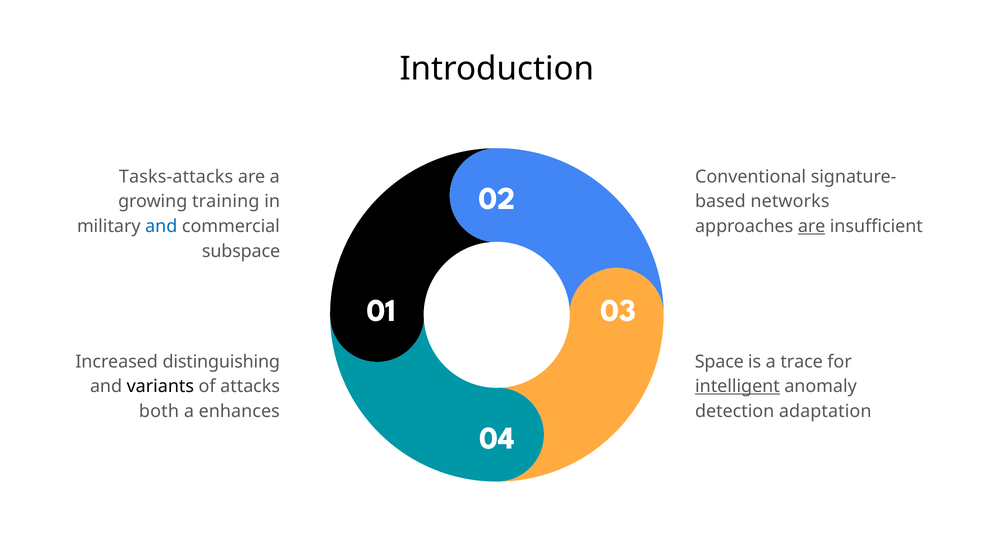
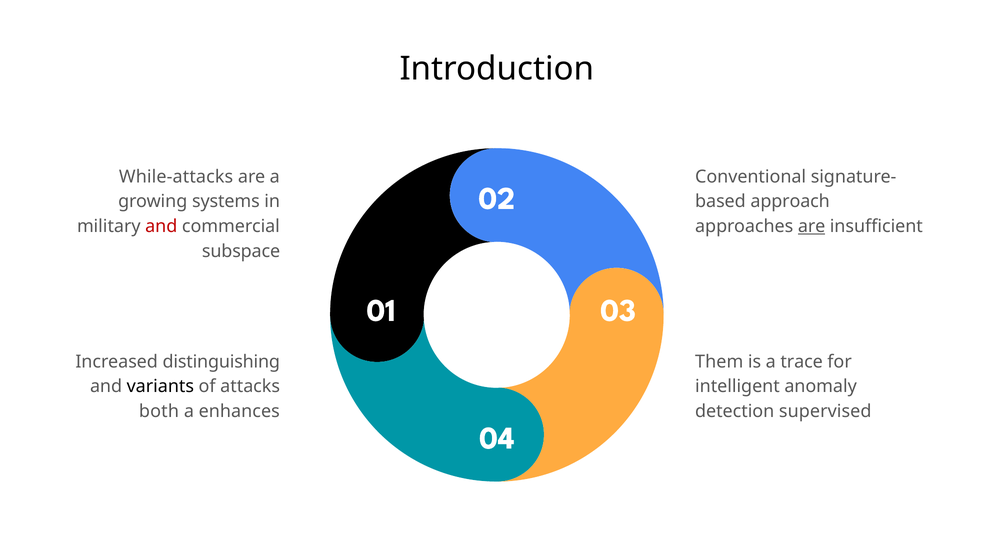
Tasks-attacks: Tasks-attacks -> While-attacks (176, 177)
training: training -> systems (226, 202)
networks: networks -> approach (790, 202)
and colour: blue -> red (161, 226)
Space: Space -> Them (719, 362)
intelligent underline: present -> none (737, 387)
adaptation: adaptation -> supervised (825, 411)
